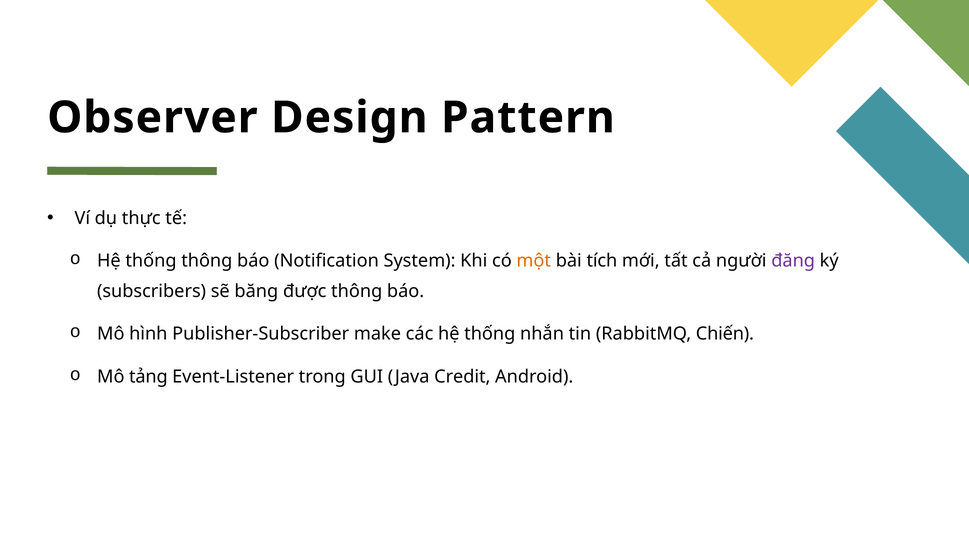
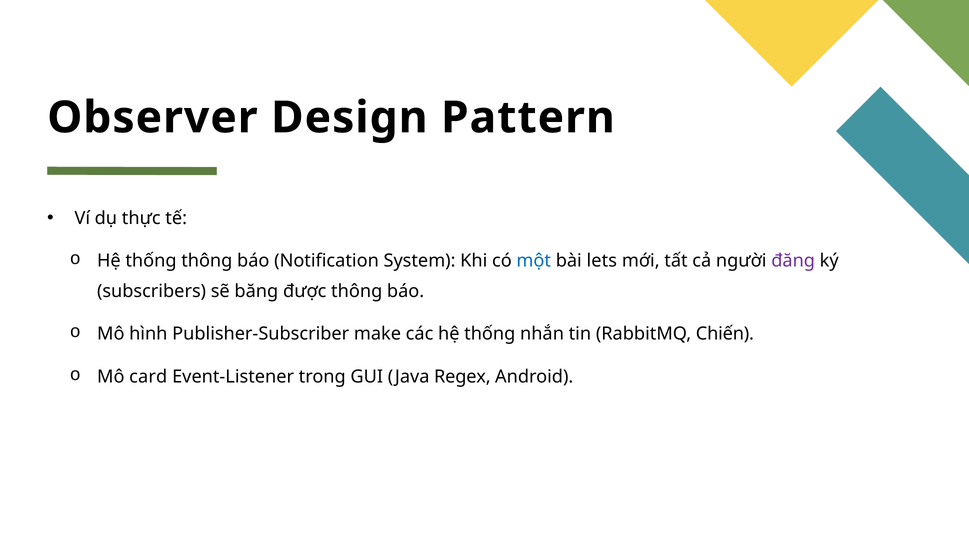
một colour: orange -> blue (534, 261)
tích: tích -> lets (602, 261)
tảng: tảng -> card (148, 377)
Credit: Credit -> Regex (462, 377)
